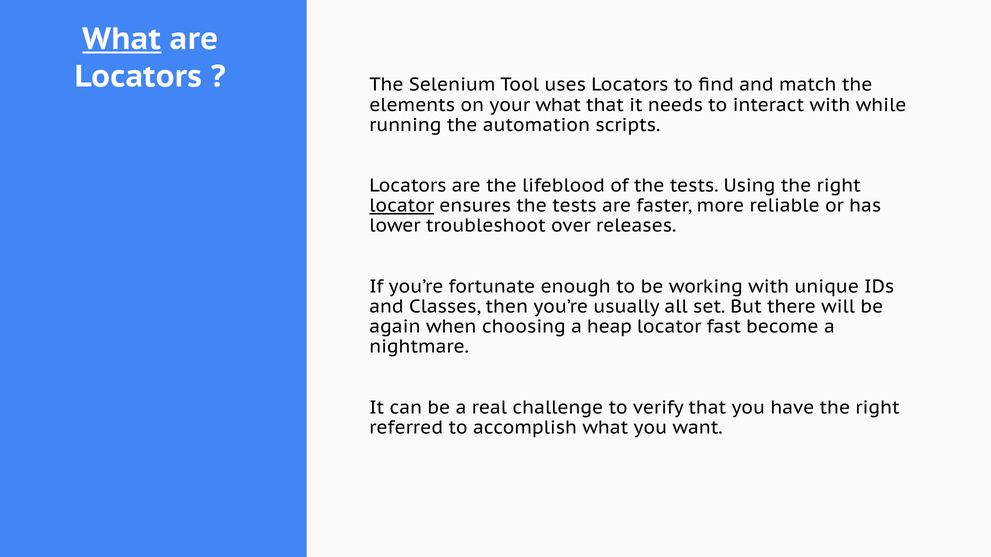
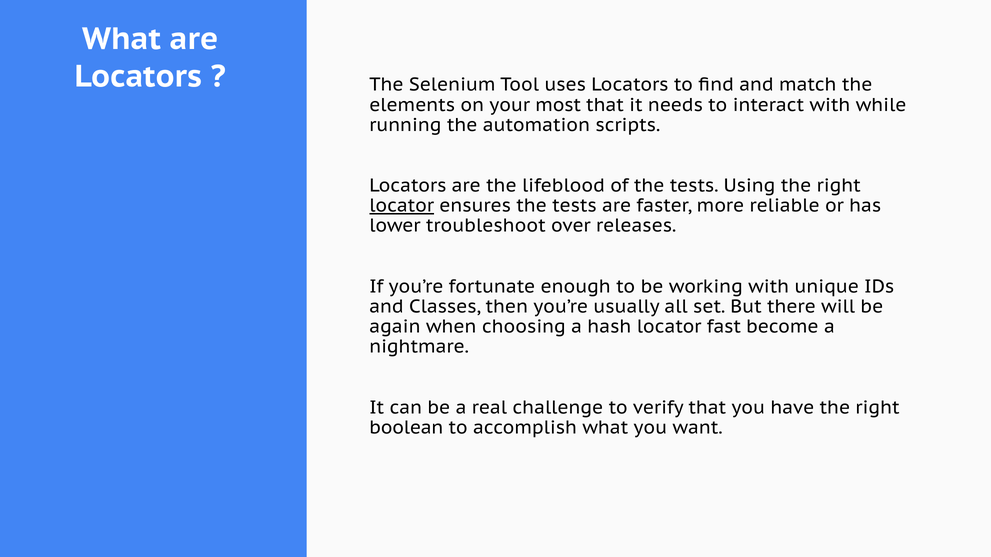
What underline: present -> none (122, 39)
your what: what -> most (558, 105)
heap: heap -> hash (609, 327)
referred: referred -> boolean (406, 428)
